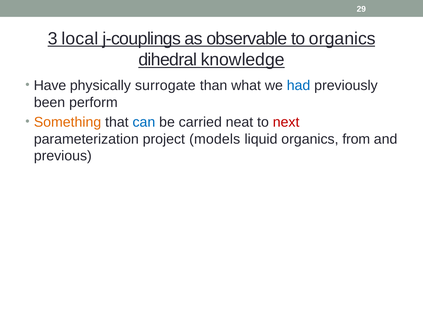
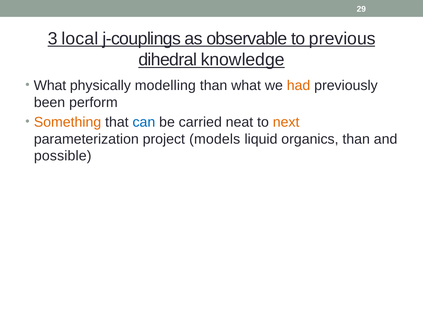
to organics: organics -> previous (342, 39)
Have: Have -> What (50, 86)
surrogate: surrogate -> modelling (165, 86)
had colour: blue -> orange (299, 86)
next colour: red -> orange (286, 122)
organics from: from -> than (356, 139)
previous: previous -> possible (63, 156)
